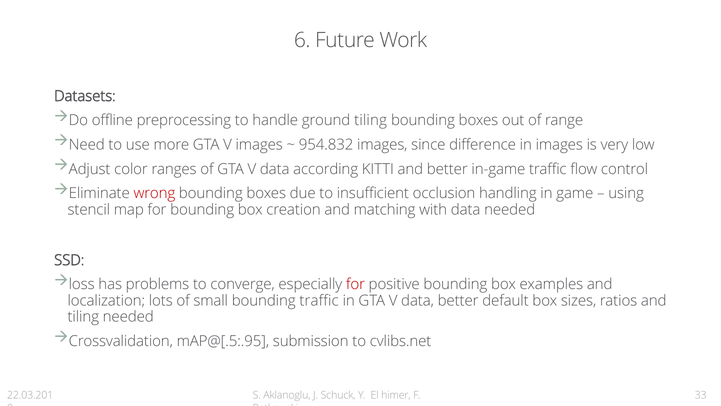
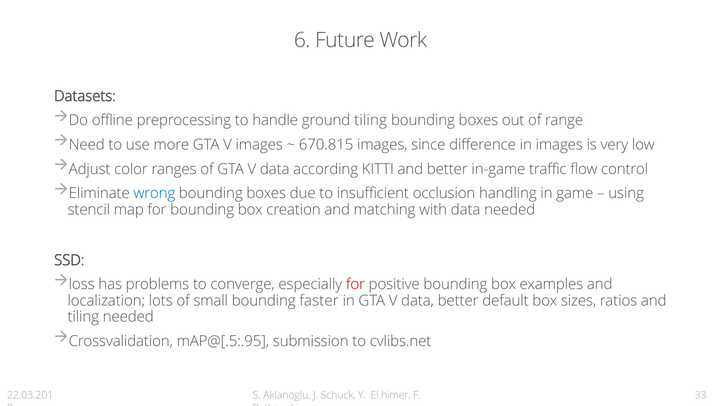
954.832: 954.832 -> 670.815 (326, 145)
wrong colour: red -> blue (154, 193)
bounding traffic: traffic -> faster (319, 300)
